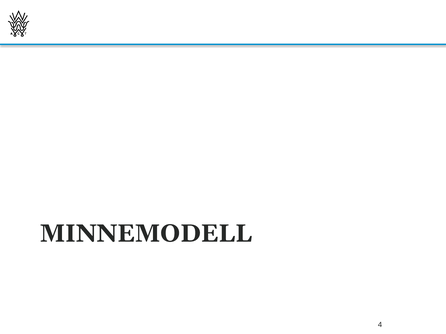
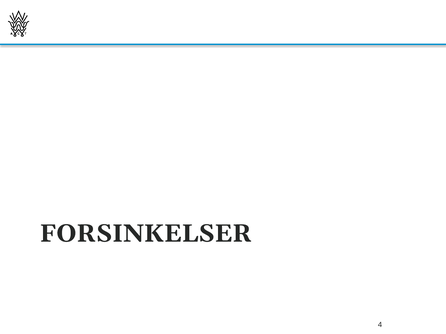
MINNEMODELL: MINNEMODELL -> FORSINKELSER (146, 234)
